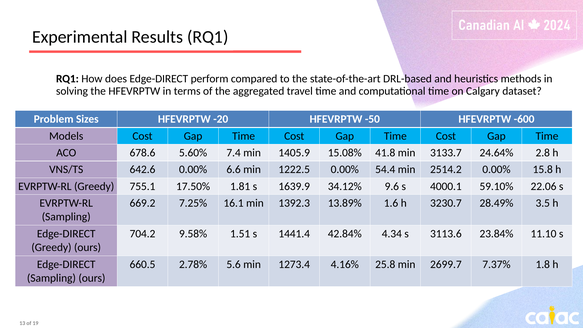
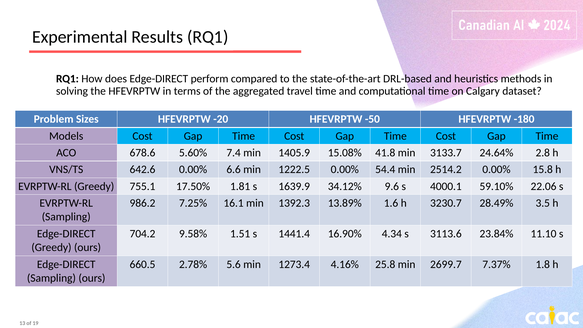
-600: -600 -> -180 (524, 119)
669.2: 669.2 -> 986.2 (143, 203)
42.84%: 42.84% -> 16.90% (345, 234)
